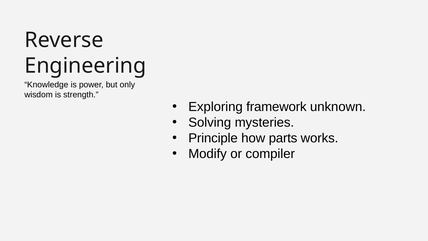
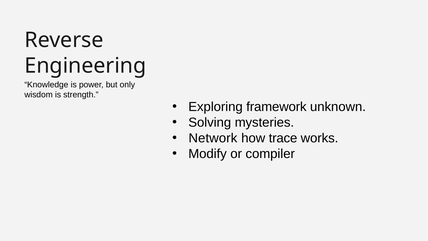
Principle: Principle -> Network (213, 138)
parts: parts -> trace (283, 138)
